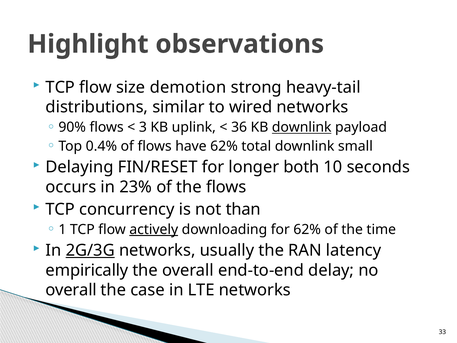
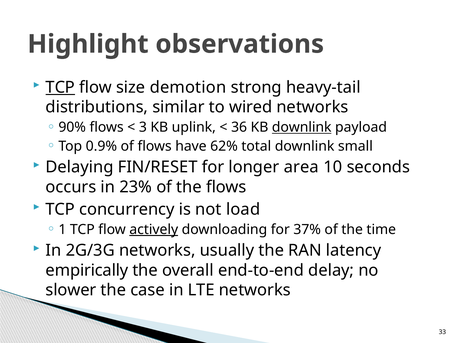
TCP underline: none -> present (60, 87)
0.4%: 0.4% -> 0.9% (101, 146)
both: both -> area (301, 167)
than: than -> load (243, 209)
for 62%: 62% -> 37% (307, 229)
2G/3G underline: present -> none (90, 250)
overall: overall -> slower (71, 290)
